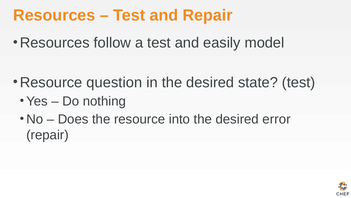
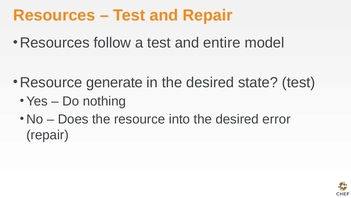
easily: easily -> entire (222, 43)
question: question -> generate (114, 82)
